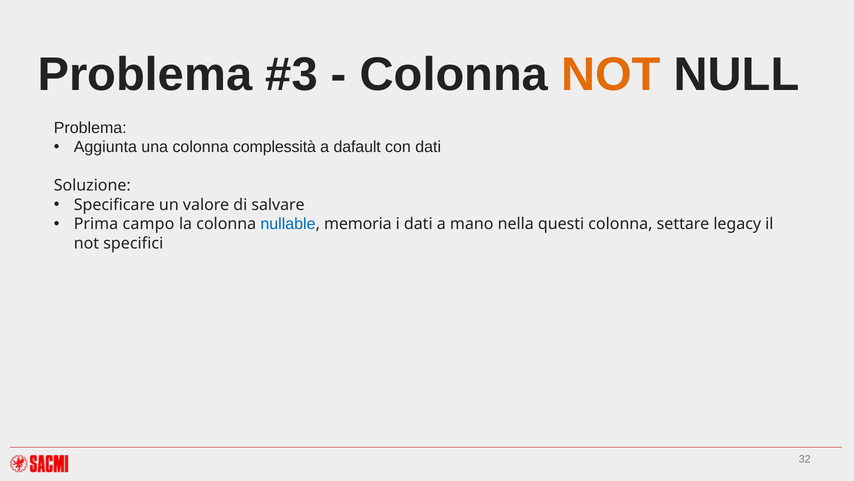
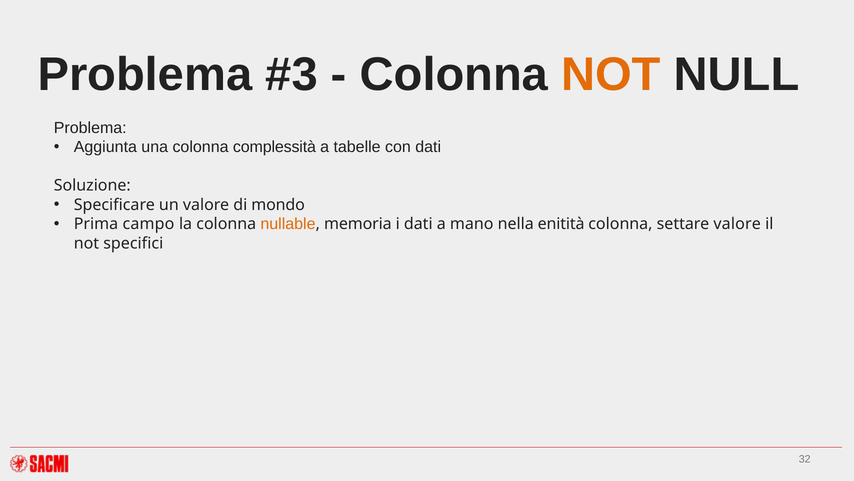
dafault: dafault -> tabelle (357, 147)
salvare: salvare -> mondo (278, 205)
nullable colour: blue -> orange (288, 224)
questi: questi -> enitità (561, 224)
settare legacy: legacy -> valore (737, 224)
